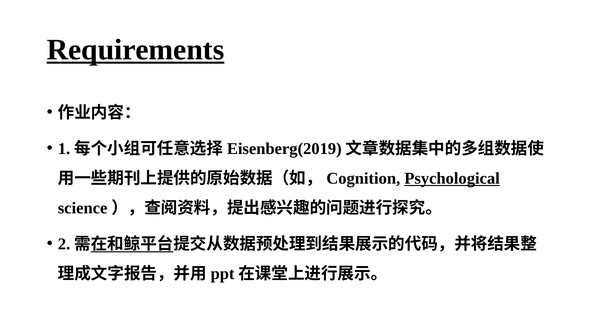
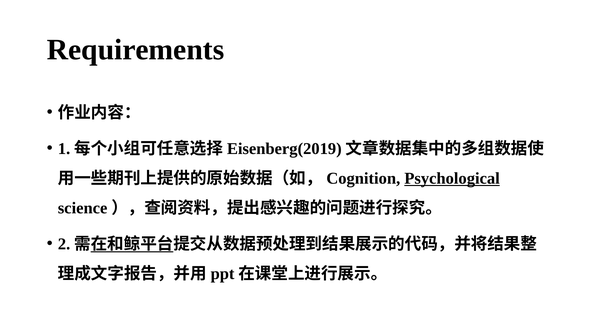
Requirements underline: present -> none (136, 50)
